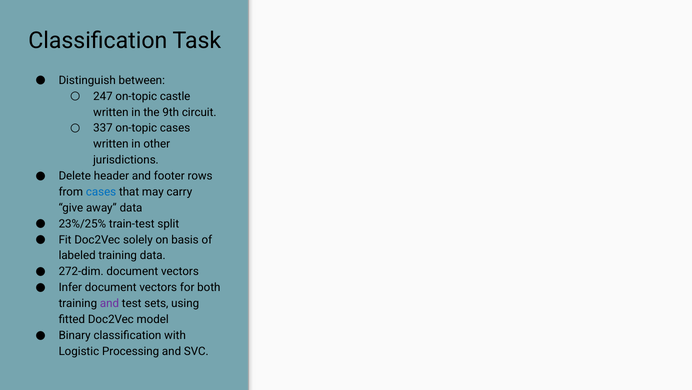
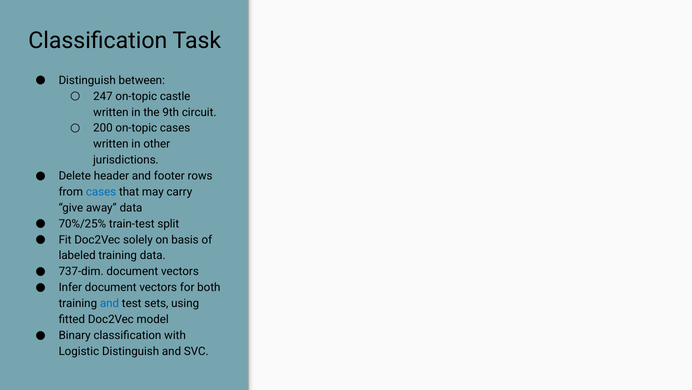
337: 337 -> 200 (103, 128)
23%/25%: 23%/25% -> 70%/25% (82, 223)
272-dim: 272-dim -> 737-dim (81, 271)
and colour: purple -> blue (109, 303)
Logistic Processing: Processing -> Distinguish (131, 351)
